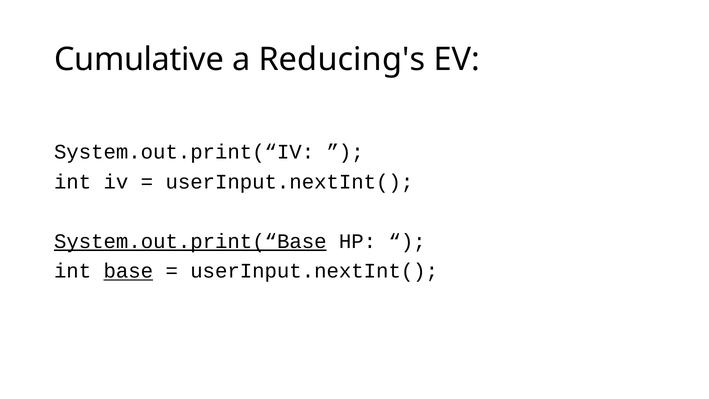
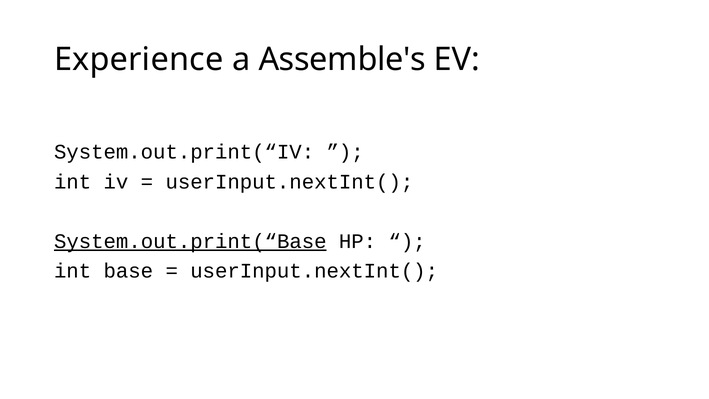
Cumulative: Cumulative -> Experience (139, 60)
Reducing's: Reducing's -> Assemble's (342, 60)
base underline: present -> none (128, 271)
